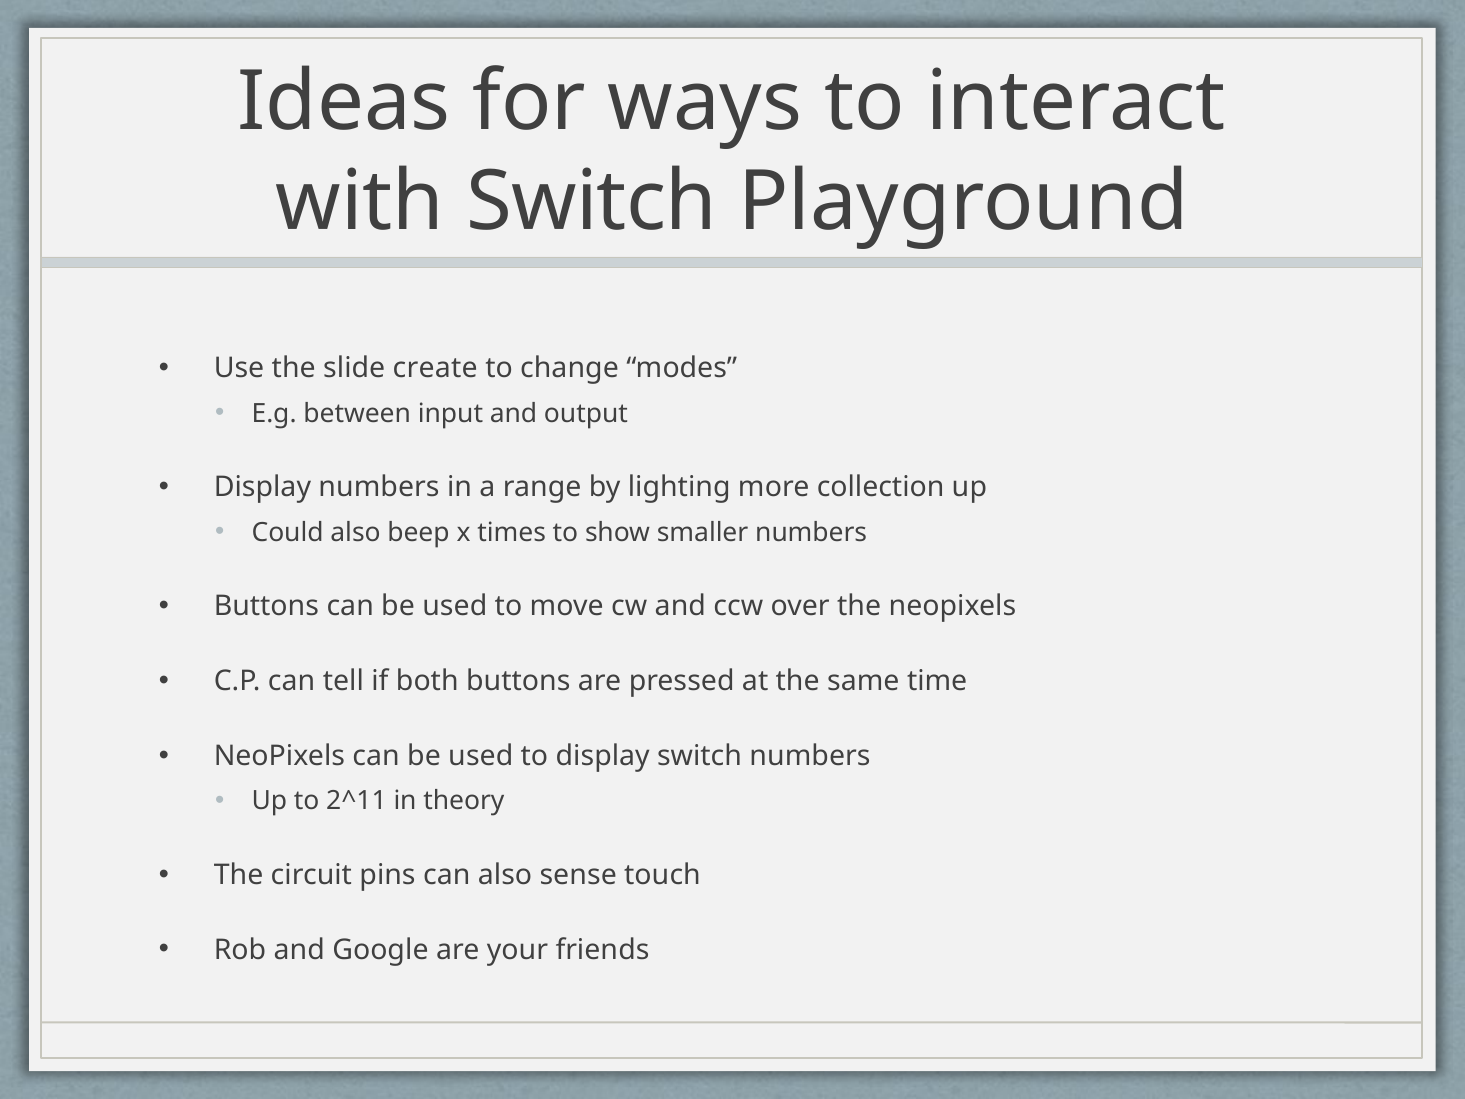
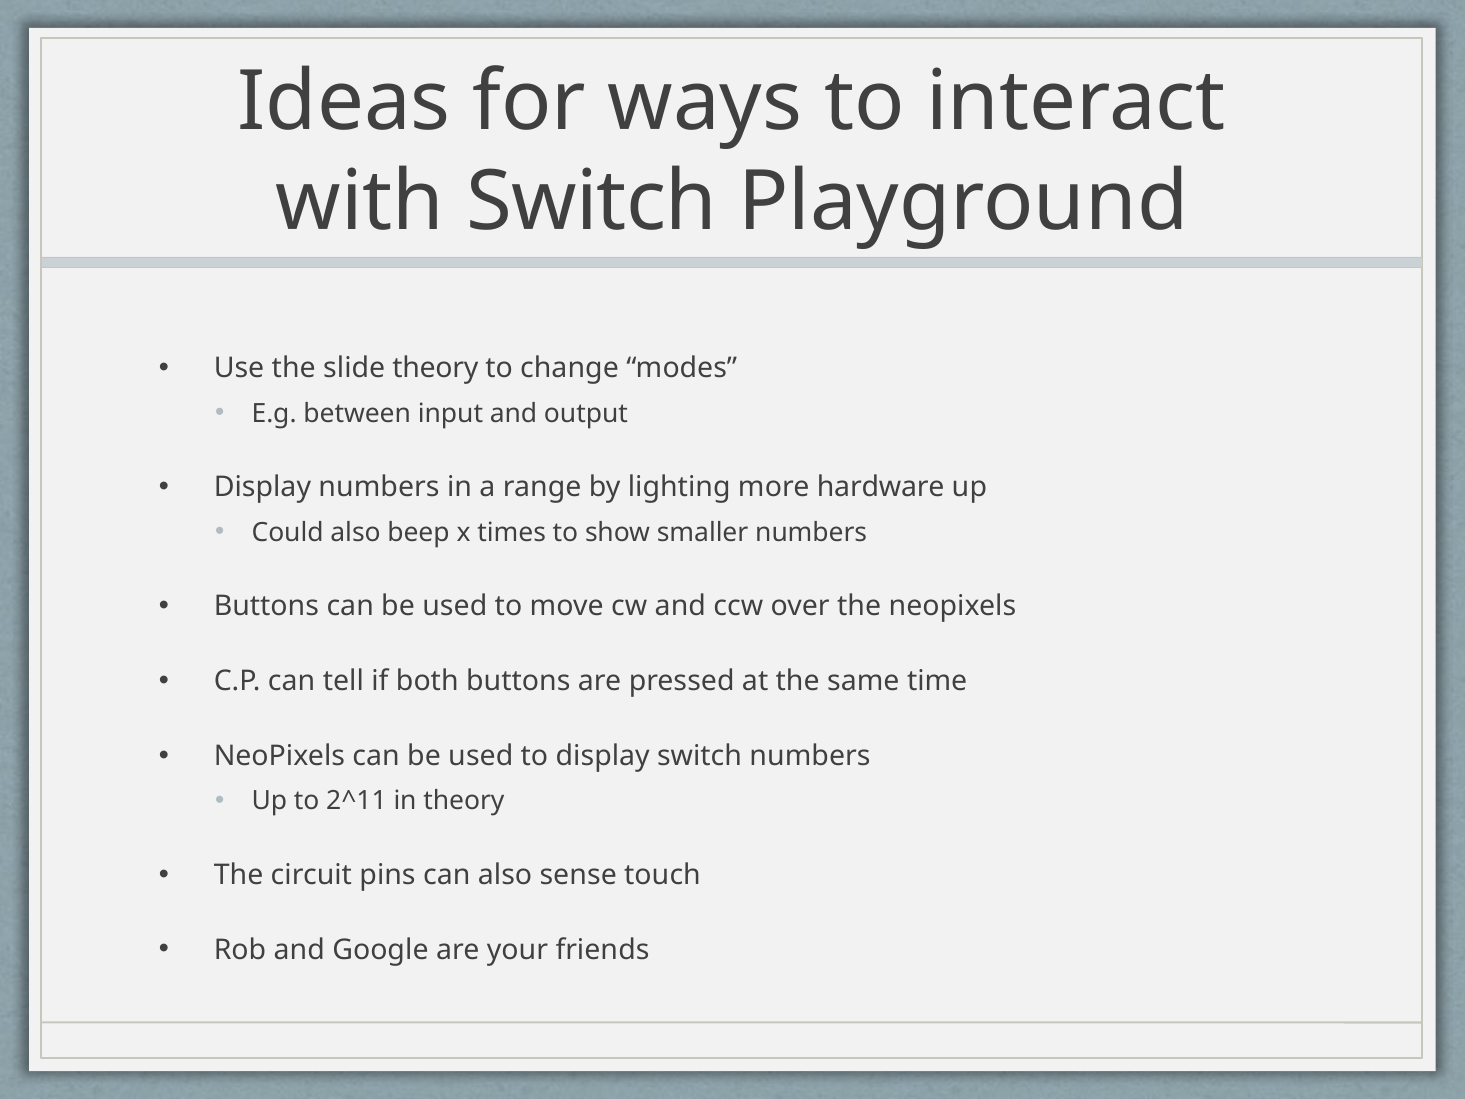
slide create: create -> theory (435, 368)
collection: collection -> hardware (881, 487)
